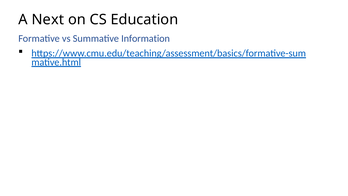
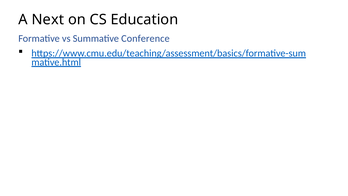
Information: Information -> Conference (145, 38)
